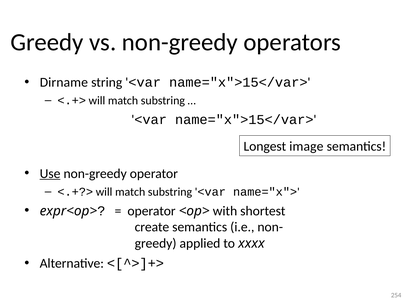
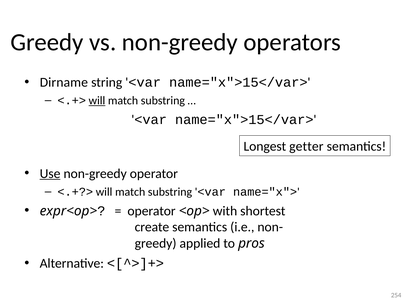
will underline: none -> present (97, 101)
image: image -> getter (306, 147)
xxxx: xxxx -> pros (251, 244)
